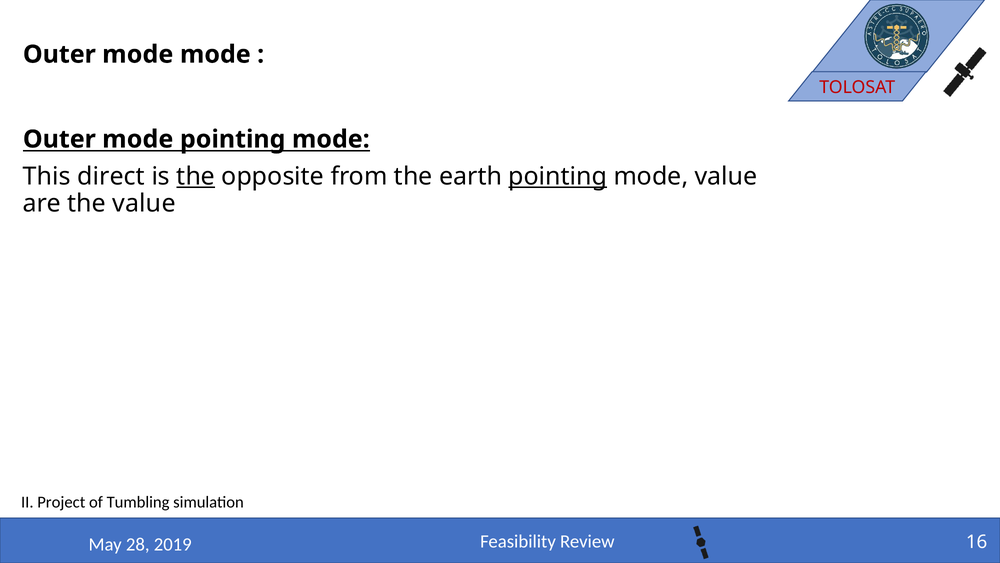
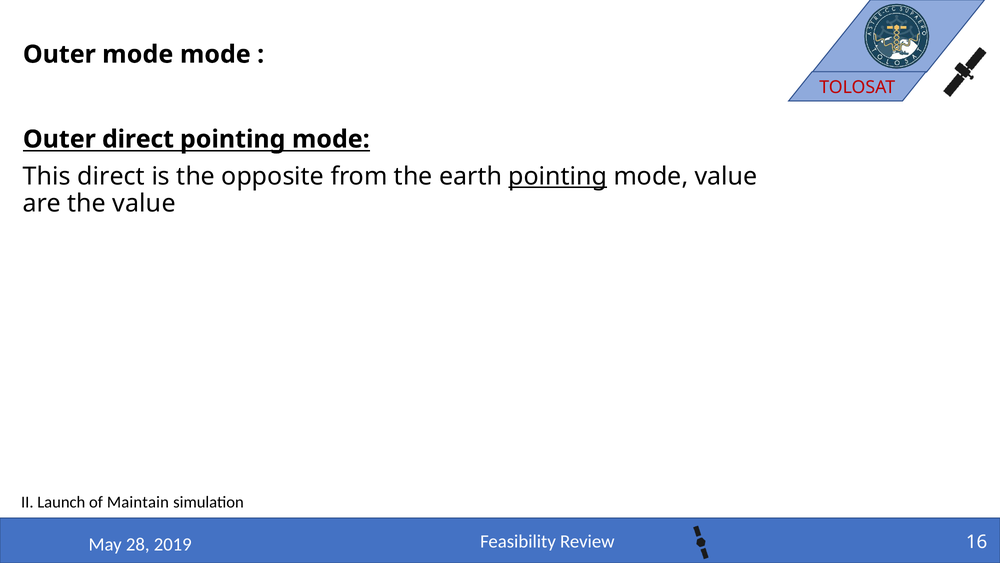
mode: mode -> direct (138, 139)
the underline: present -> none (196, 177)
Project: Project -> Launch (61, 502)
Tumbling: Tumbling -> Maintain (138, 502)
